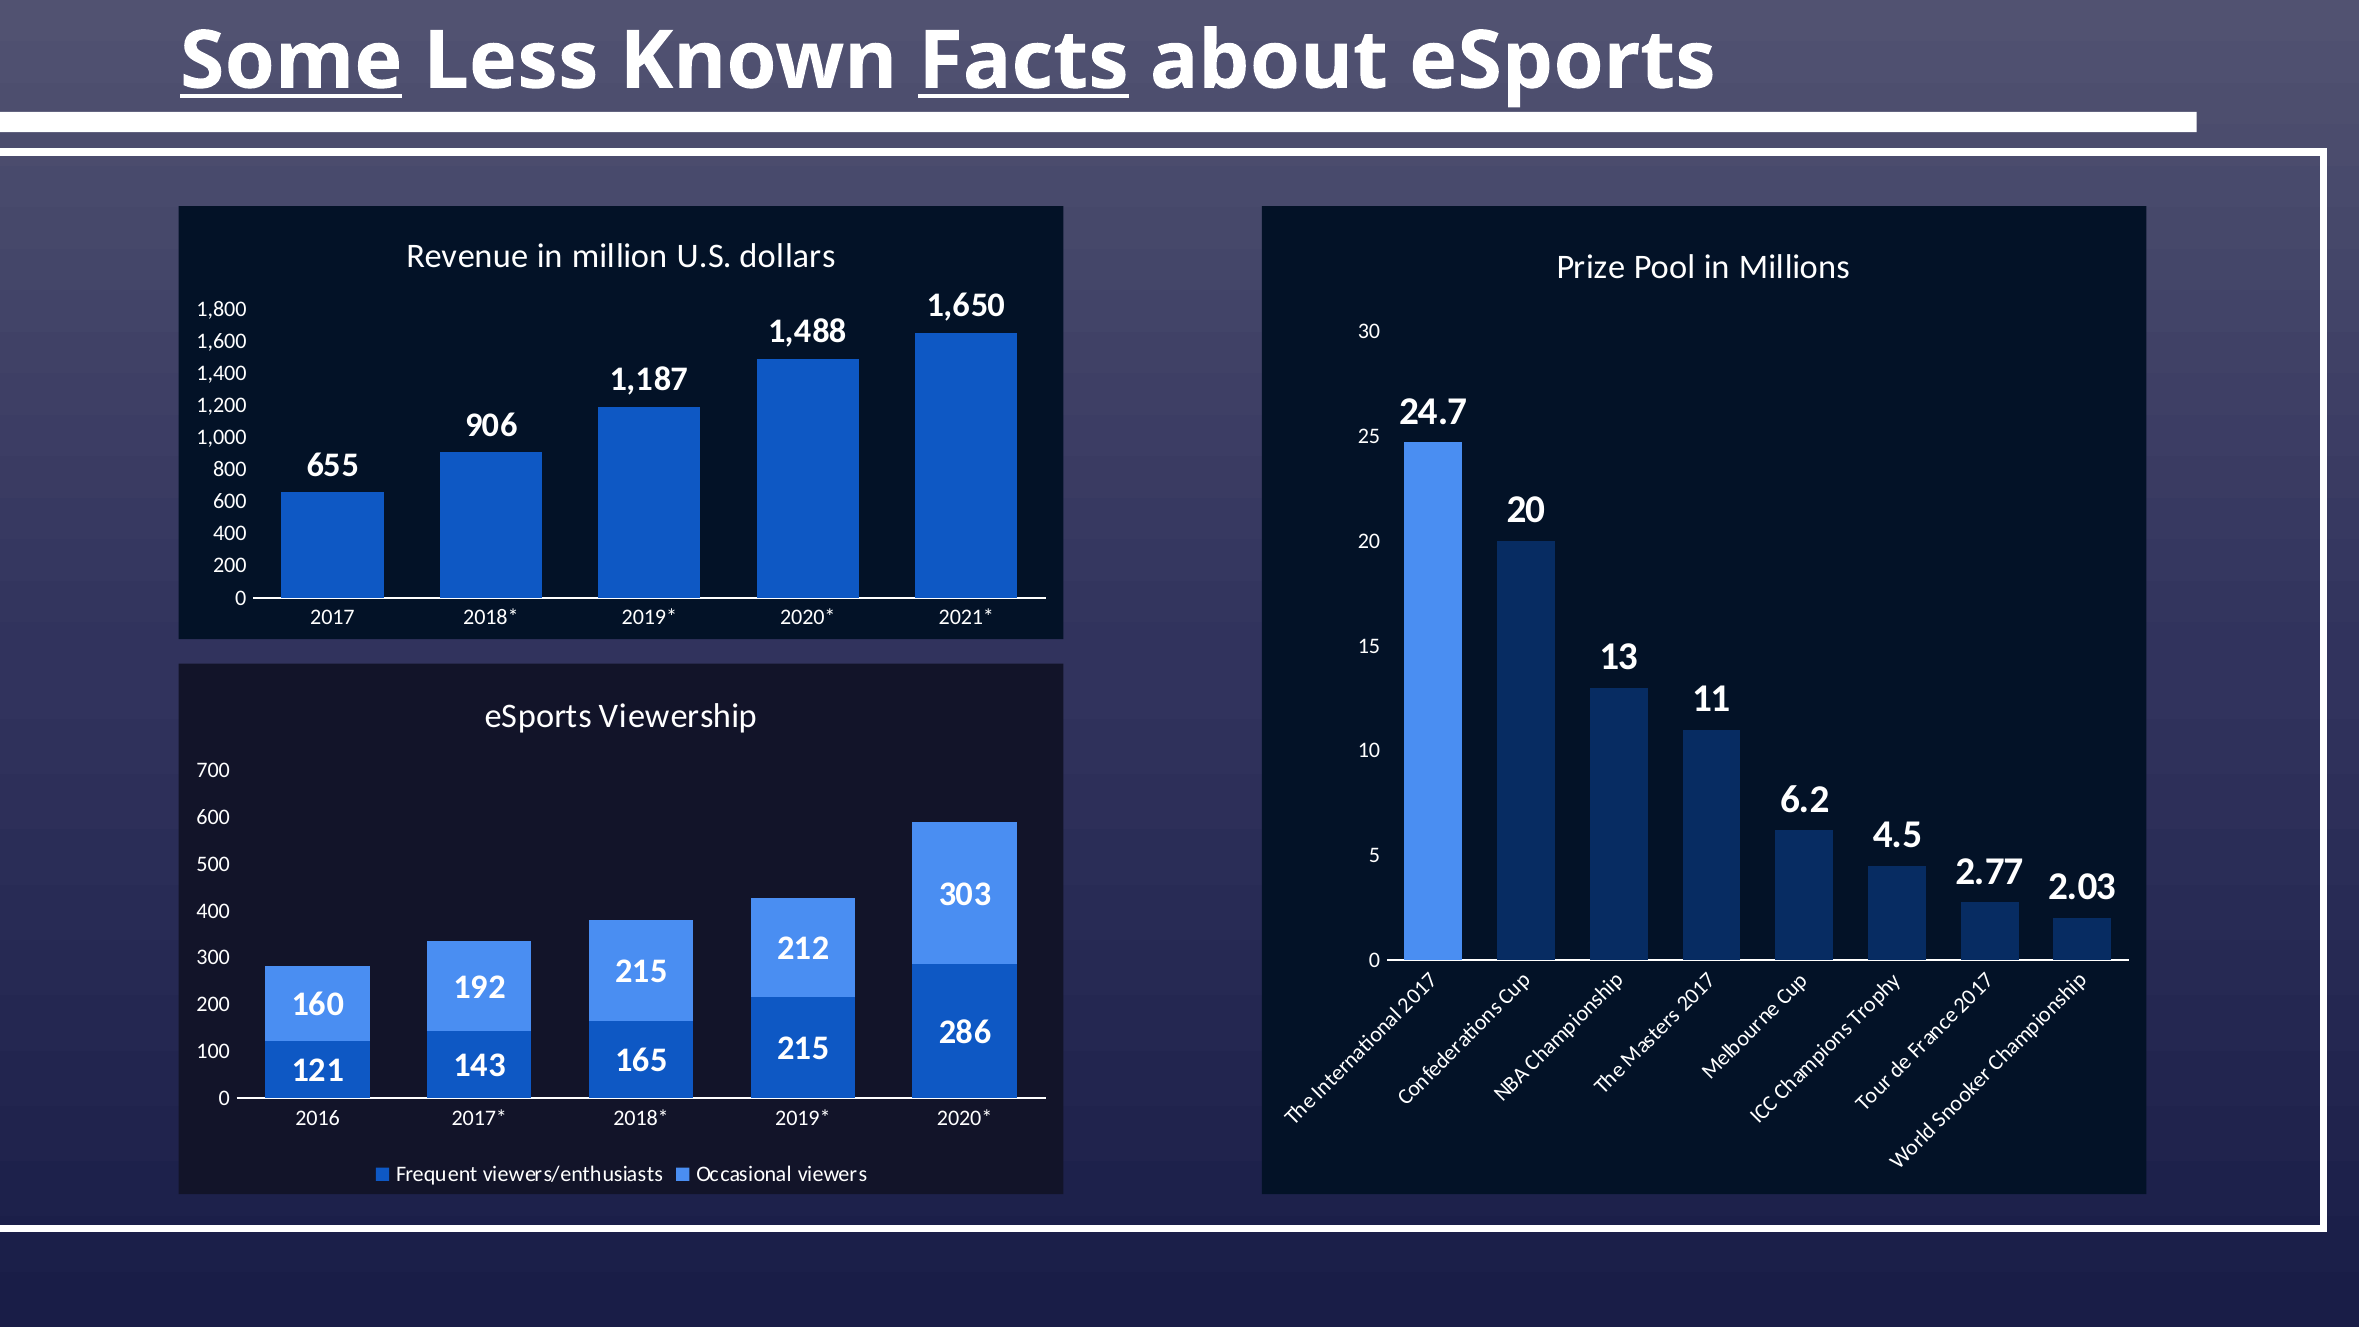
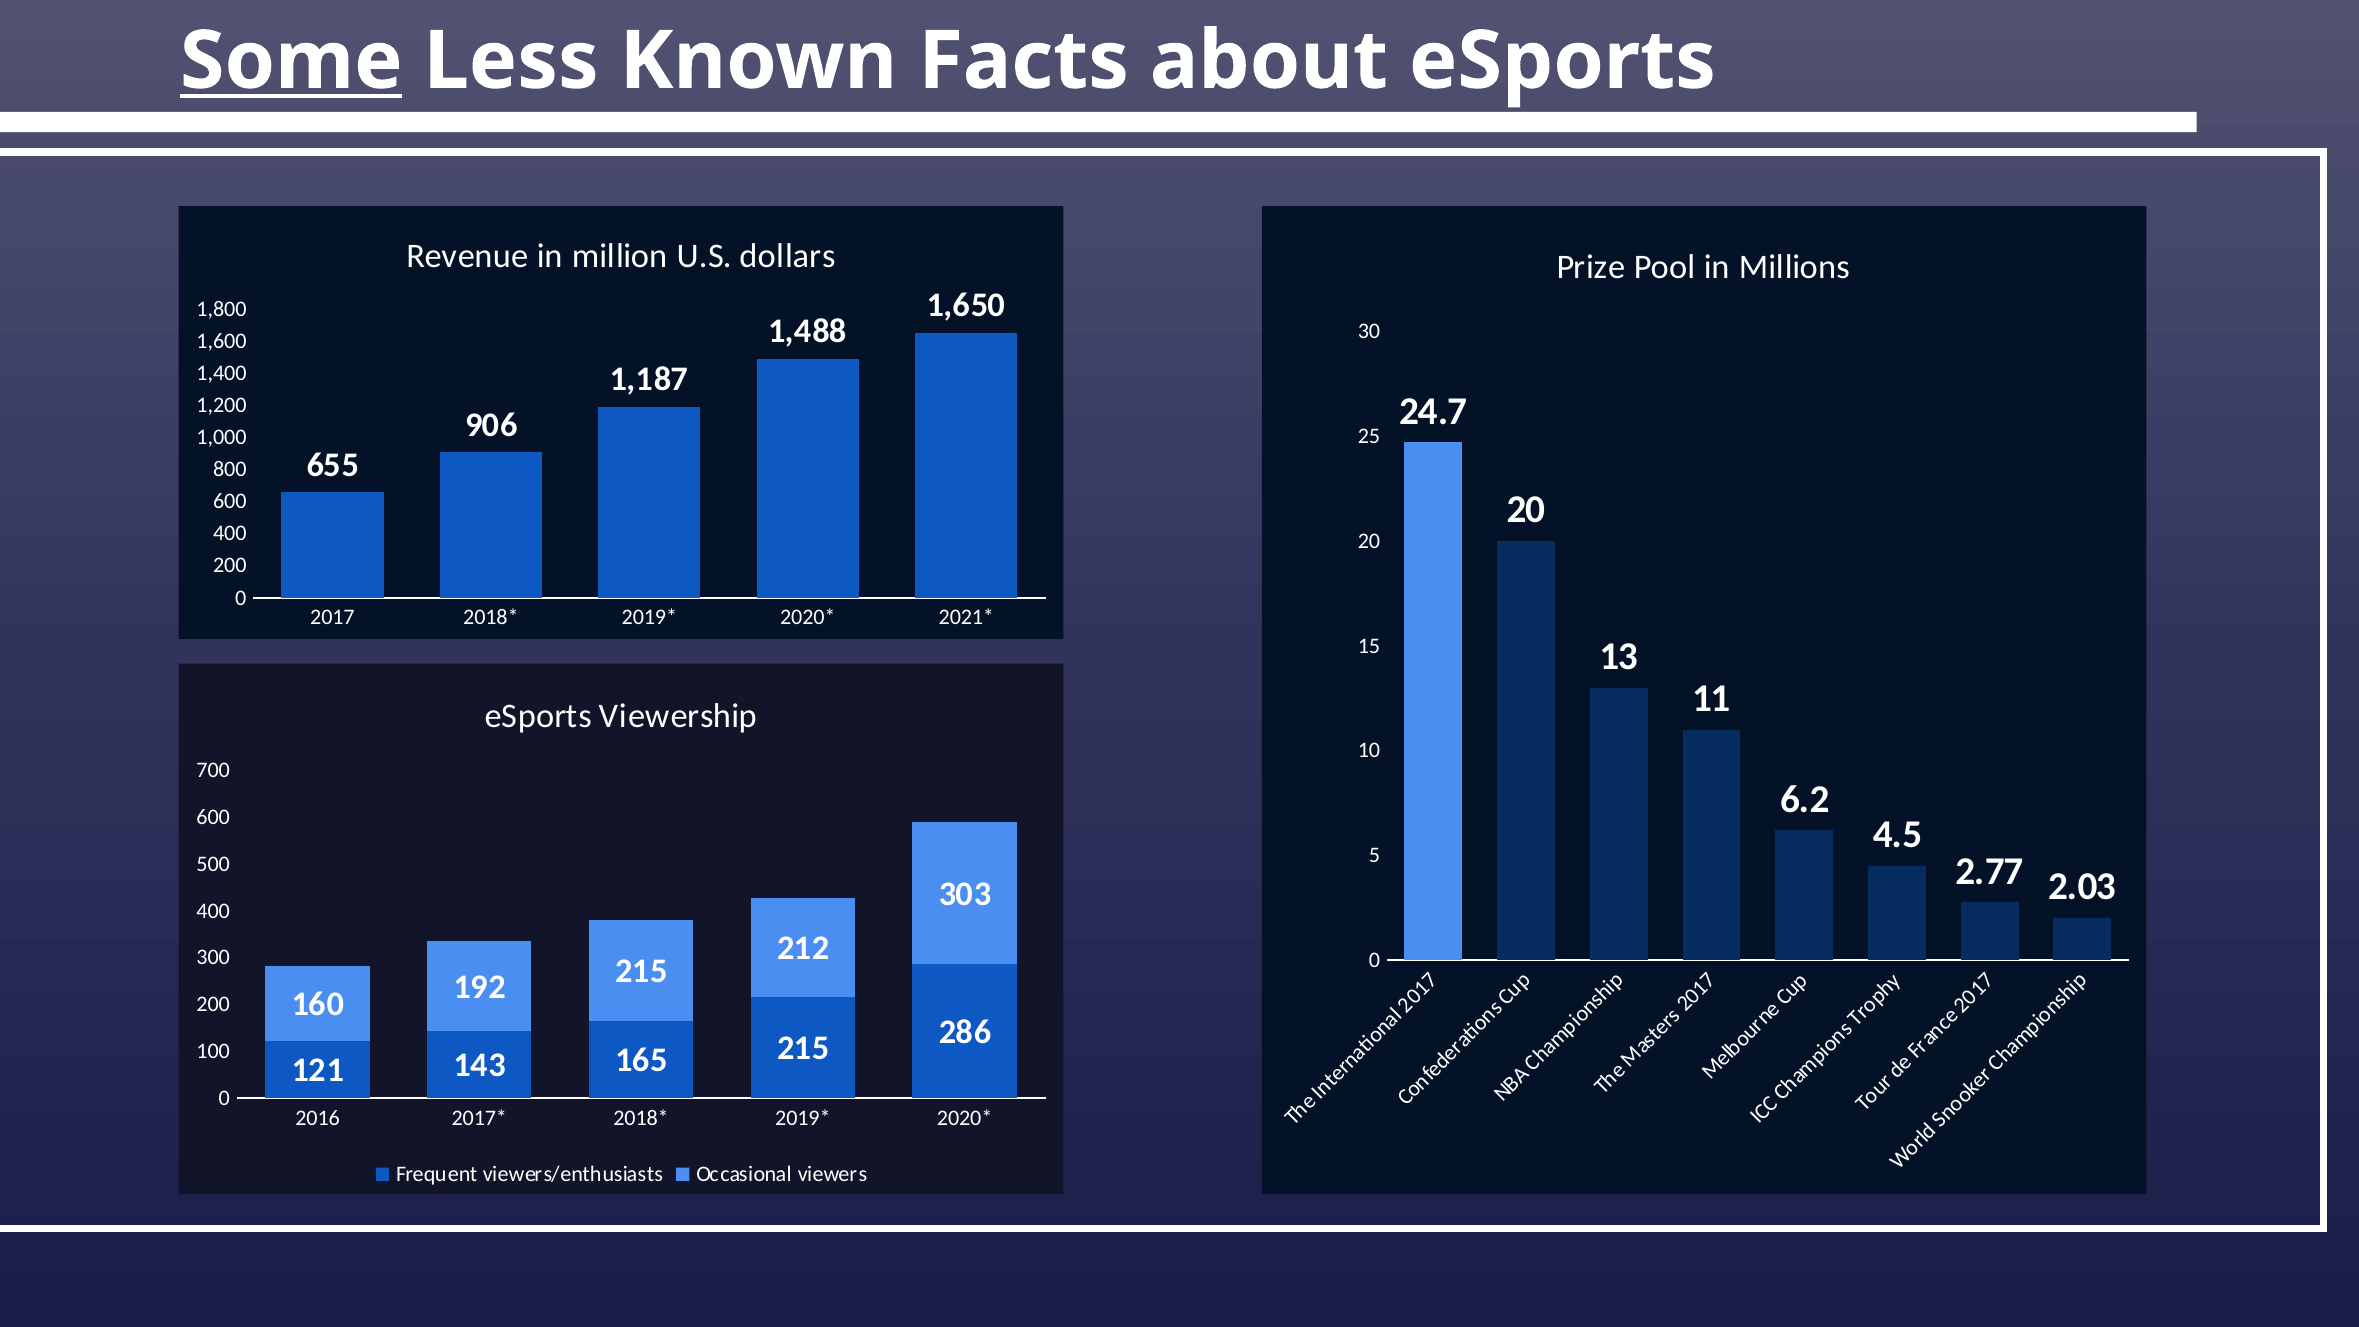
Facts underline: present -> none (1024, 61)
